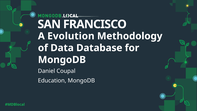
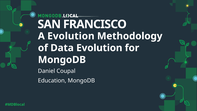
Data Database: Database -> Evolution (99, 48)
